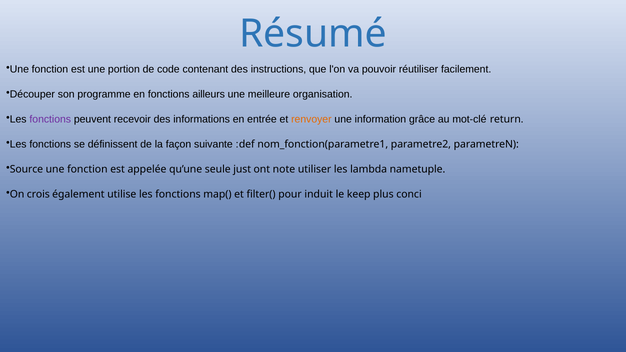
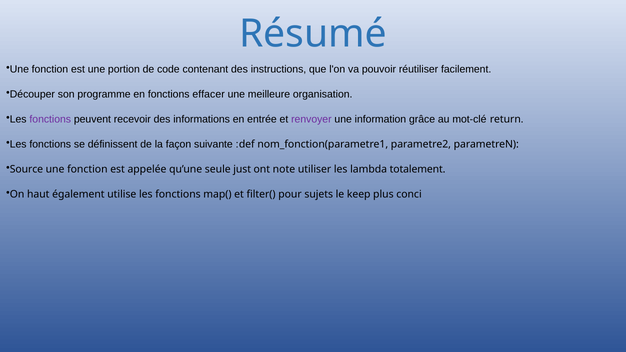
ailleurs: ailleurs -> effacer (209, 95)
renvoyer colour: orange -> purple (311, 120)
nametuple: nametuple -> totalement (418, 170)
crois: crois -> haut (38, 195)
induit: induit -> sujets (319, 195)
